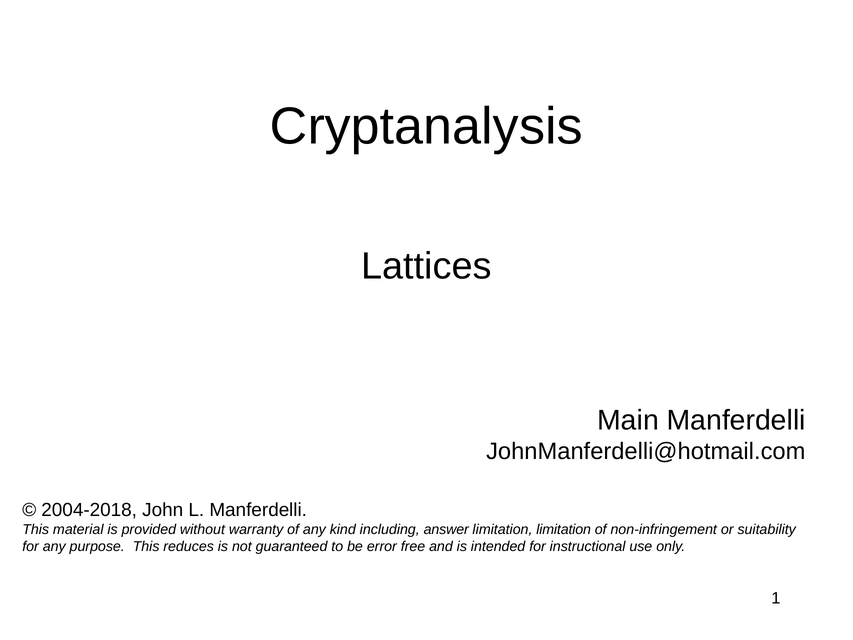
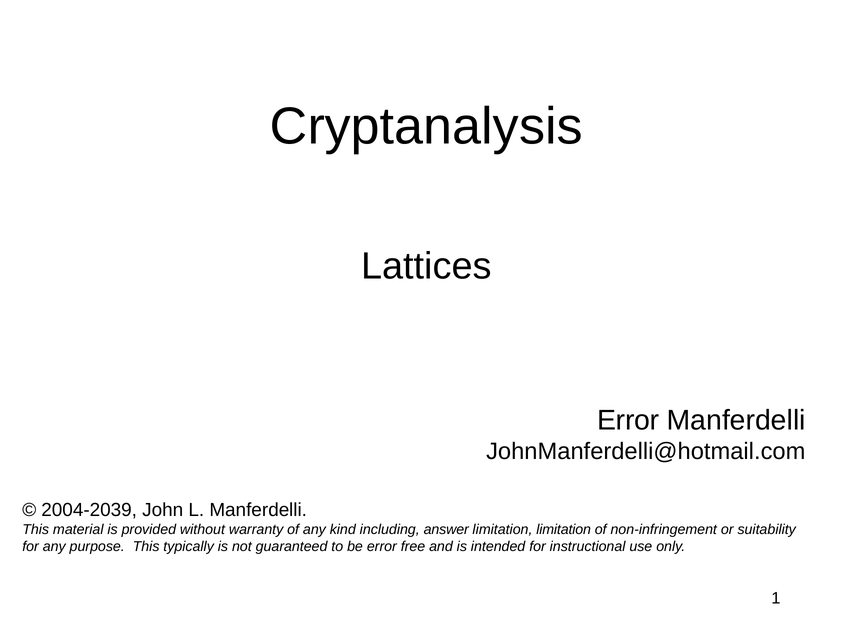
Main: Main -> Error (628, 420)
2004-2018: 2004-2018 -> 2004-2039 (89, 510)
reduces: reduces -> typically (189, 546)
